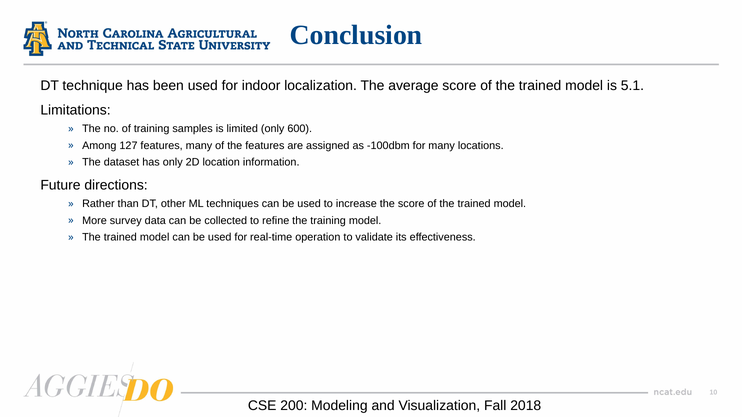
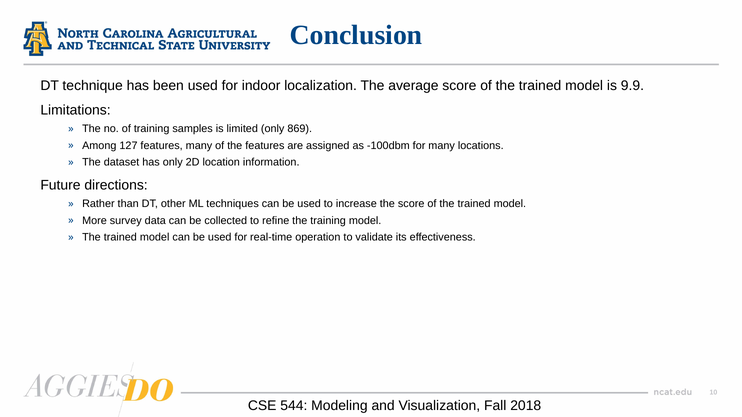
5.1: 5.1 -> 9.9 (632, 86)
600: 600 -> 869 (300, 129)
200: 200 -> 544 (294, 406)
